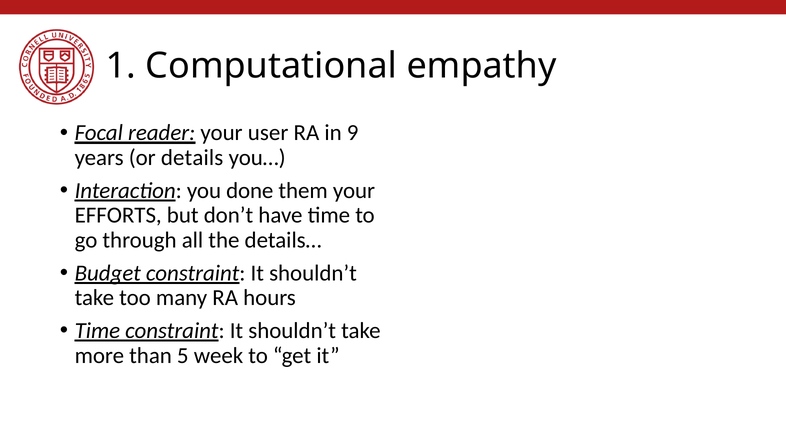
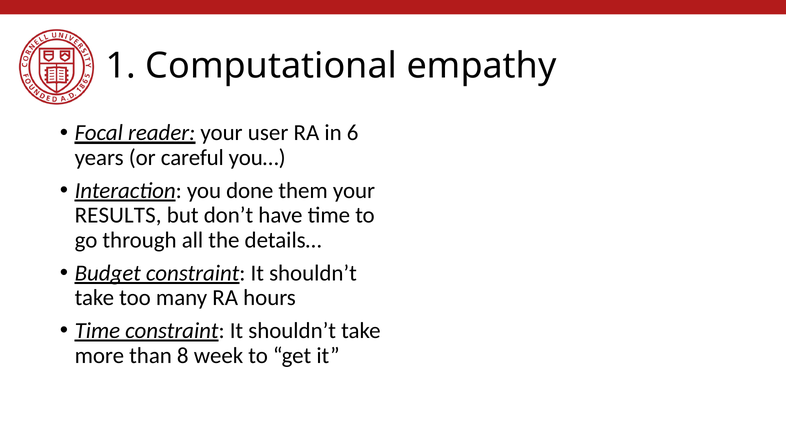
9: 9 -> 6 (353, 133)
details: details -> careful (192, 158)
EFFORTS: EFFORTS -> RESULTS (118, 215)
5: 5 -> 8 (183, 356)
